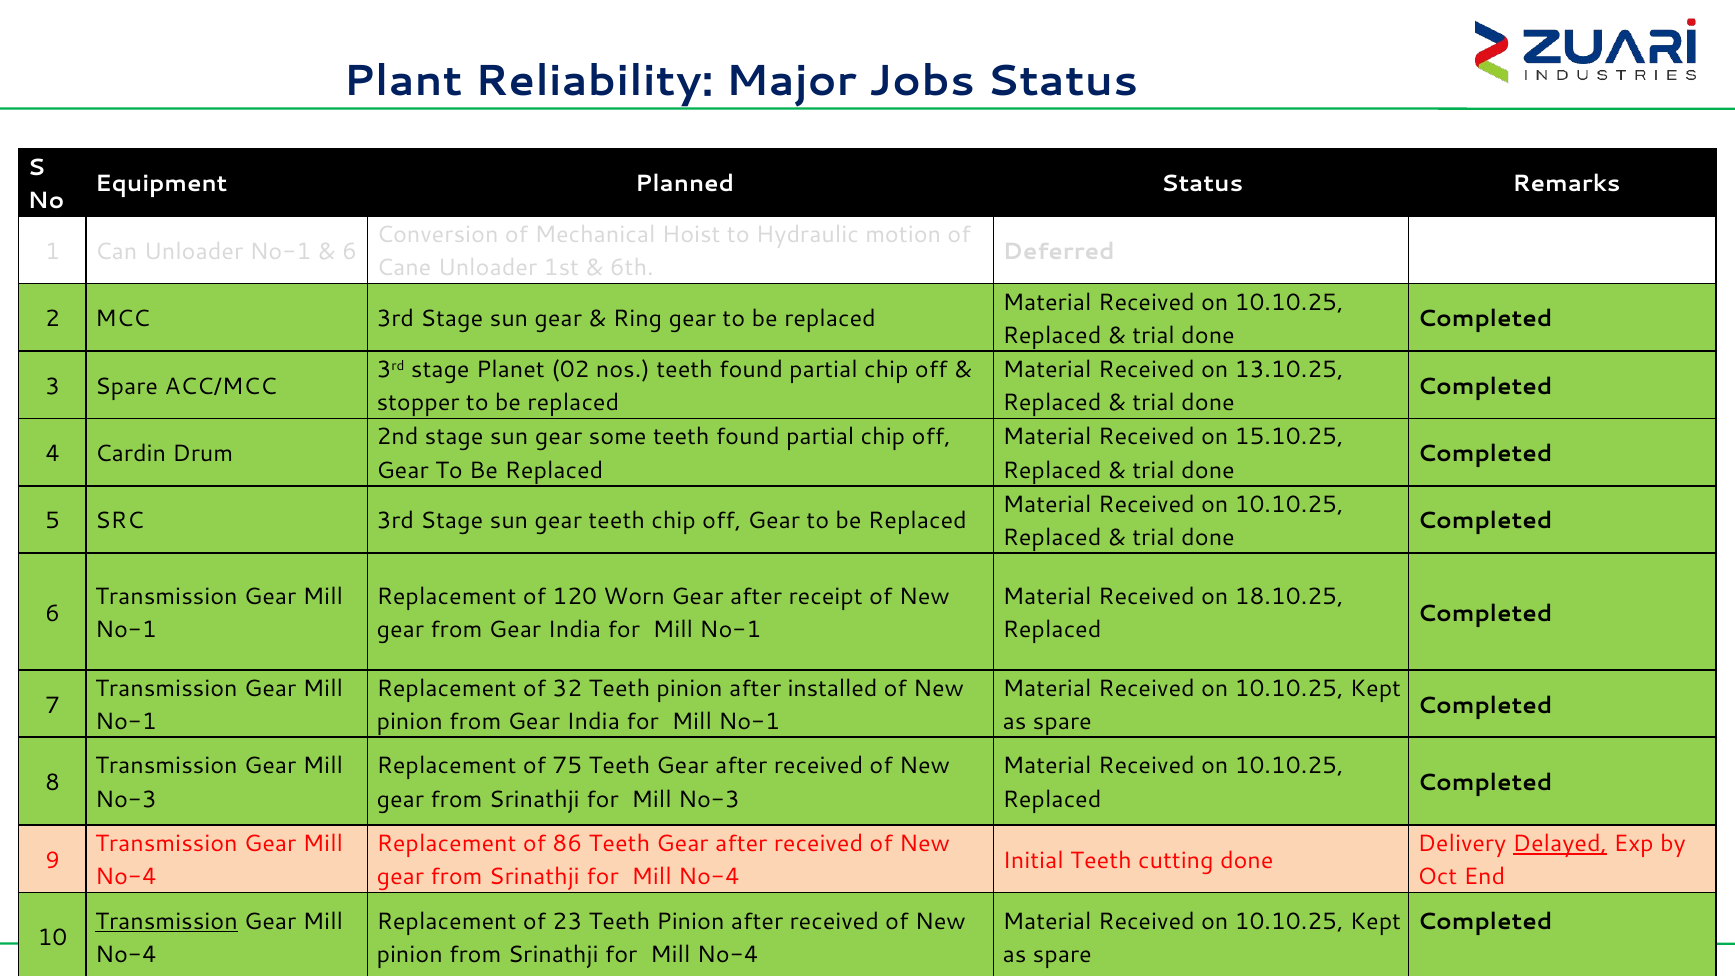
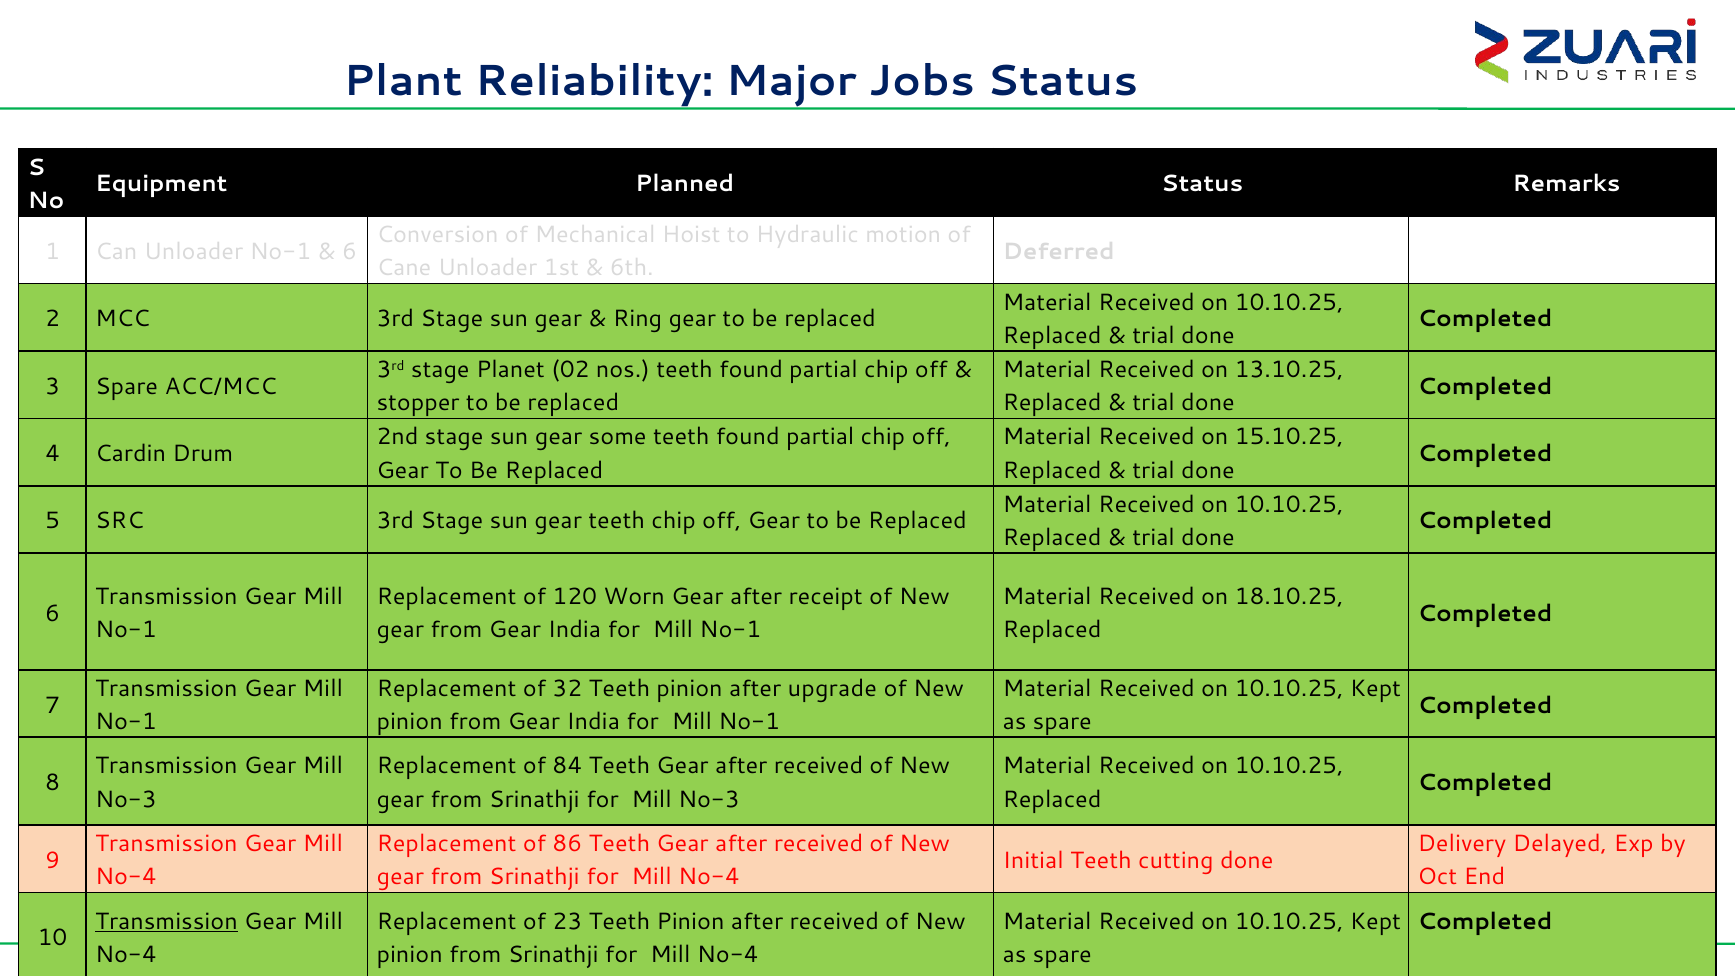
installed: installed -> upgrade (832, 689)
75: 75 -> 84 (567, 766)
Delayed underline: present -> none (1560, 844)
